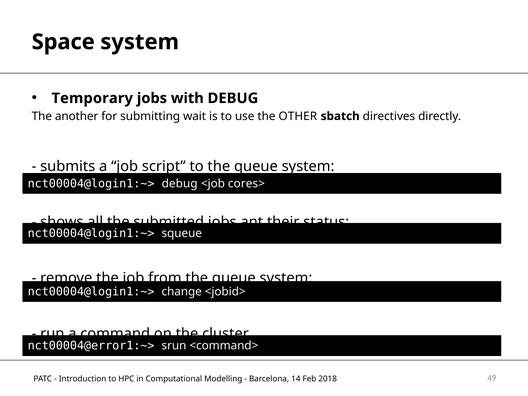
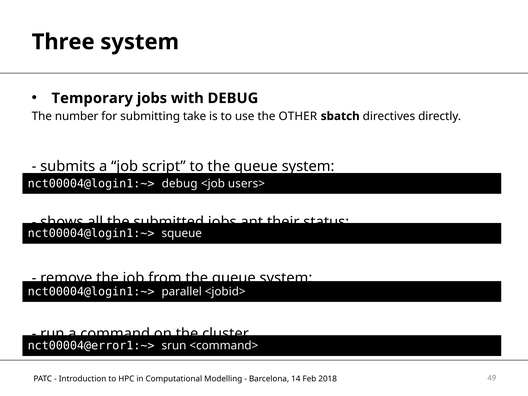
Space: Space -> Three (63, 42)
another: another -> number (77, 116)
wait: wait -> take (195, 116)
cores>: cores> -> users> (246, 183)
change: change -> parallel (182, 292)
